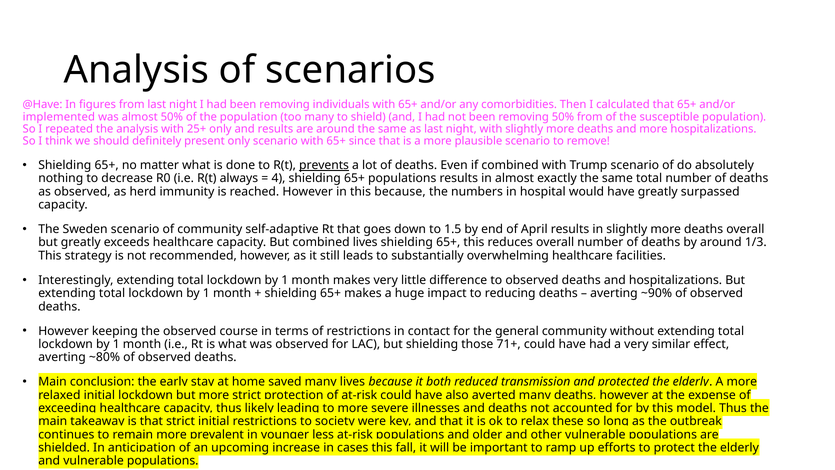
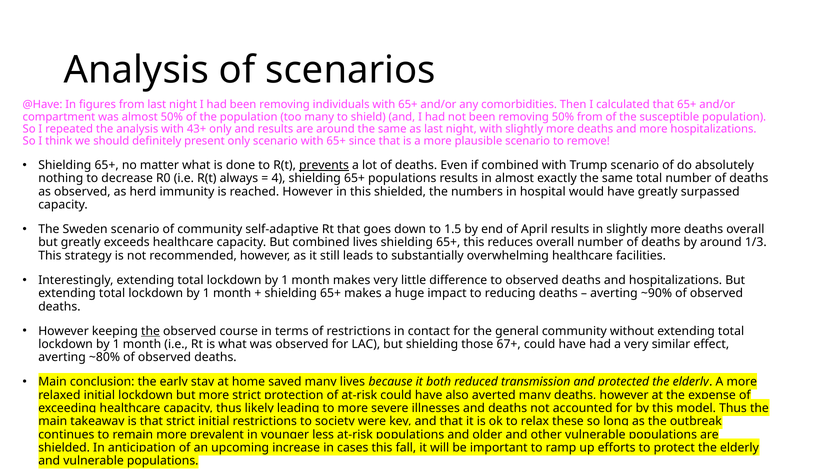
implemented: implemented -> compartment (59, 117)
25+: 25+ -> 43+ (197, 129)
this because: because -> shielded (400, 191)
the underline: none -> present (151, 331)
71+: 71+ -> 67+ (509, 344)
